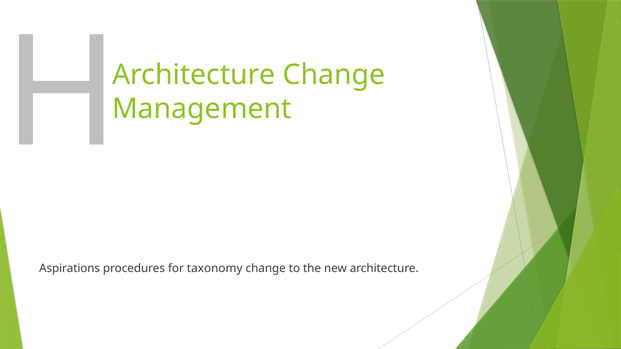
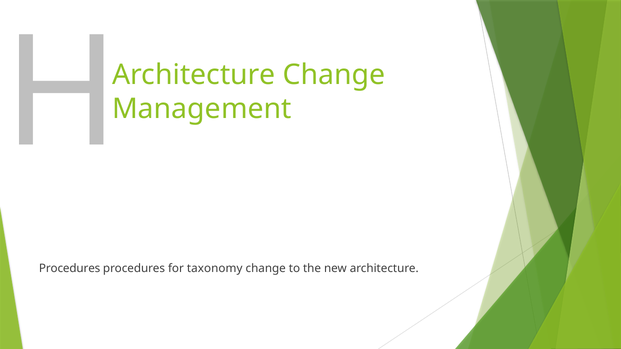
Aspirations: Aspirations -> Procedures (70, 269)
